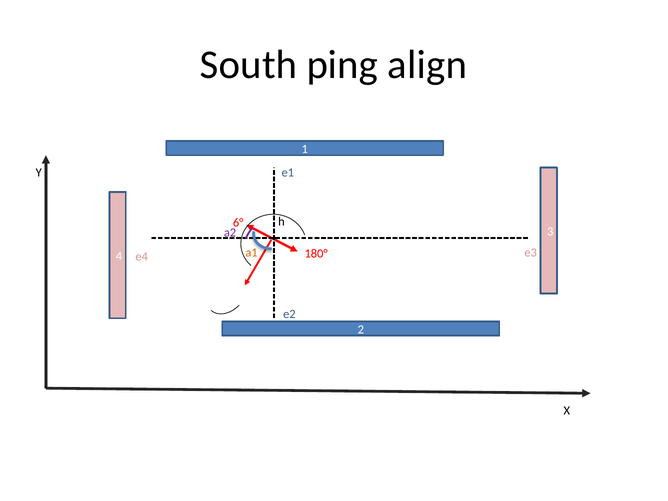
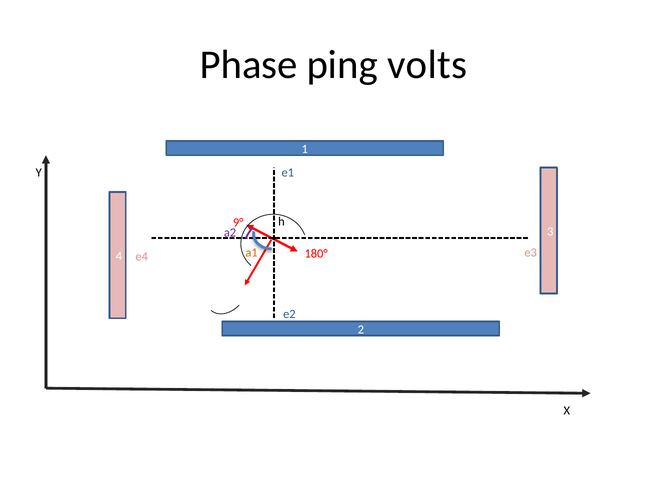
South: South -> Phase (249, 65)
align: align -> volts (427, 65)
6°: 6° -> 9° (238, 223)
